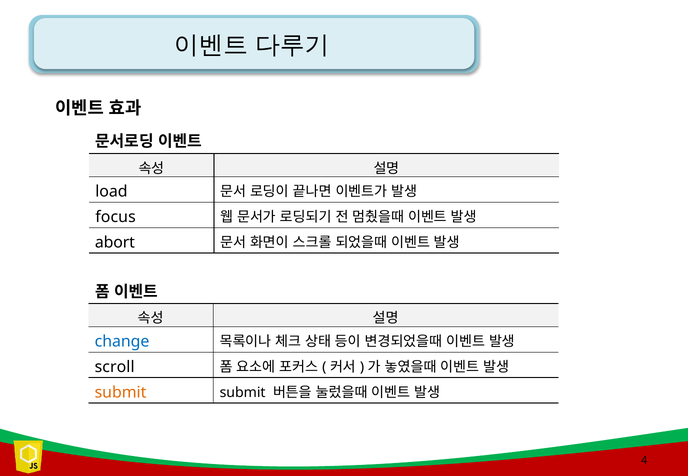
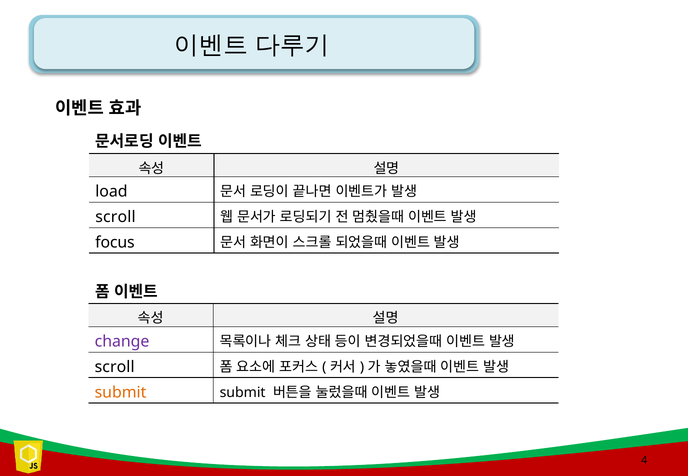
focus: focus -> scroll (115, 217)
abort: abort -> focus (115, 243)
change colour: blue -> purple (122, 342)
